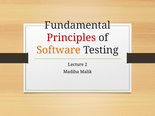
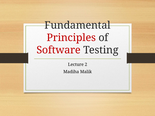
Software colour: orange -> red (59, 50)
